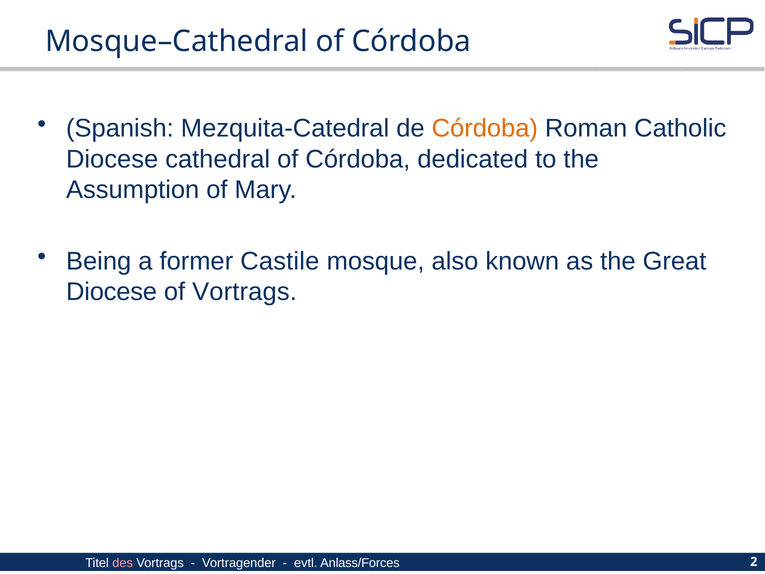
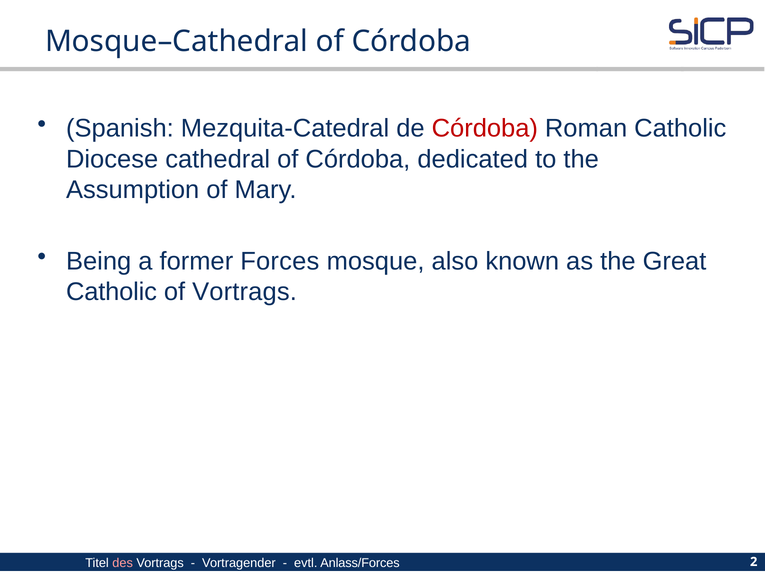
Córdoba colour: orange -> red (485, 128)
Castile: Castile -> Forces (280, 261)
Diocese: Diocese -> Catholic (112, 292)
